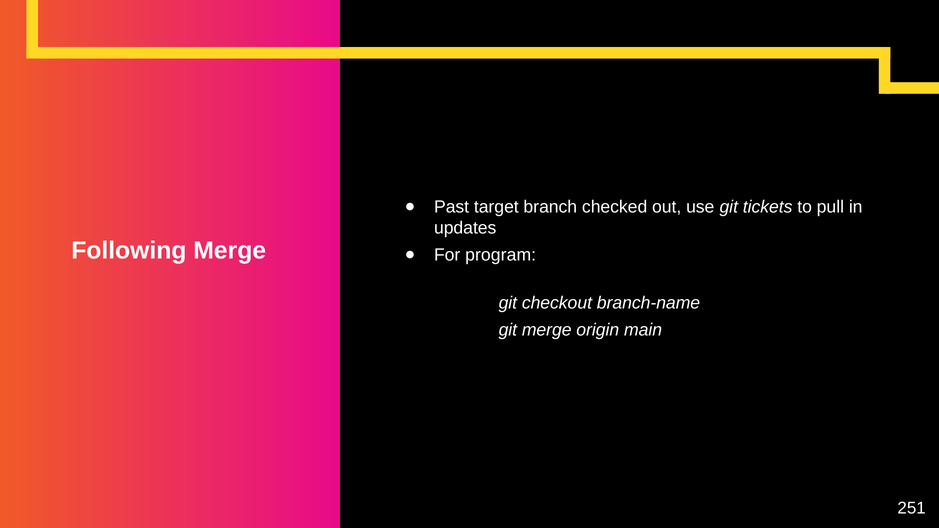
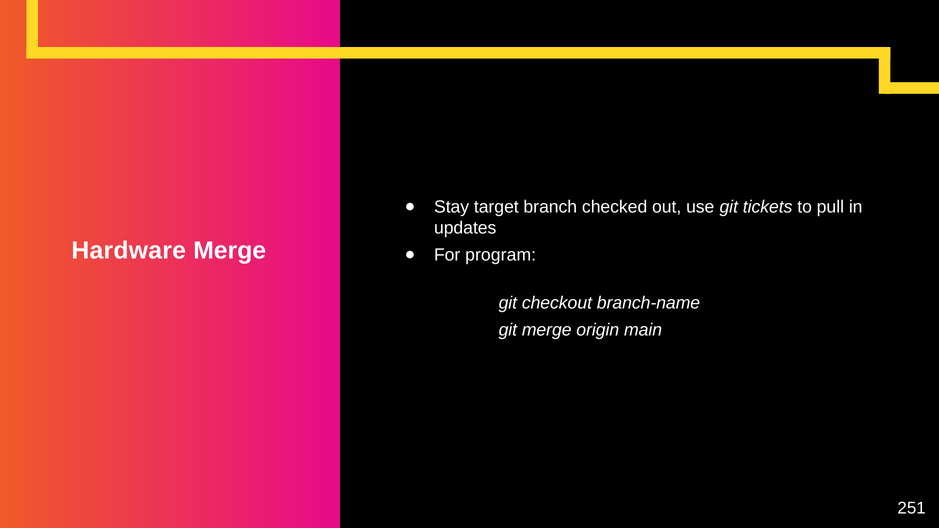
Past: Past -> Stay (452, 207)
Following: Following -> Hardware (129, 251)
